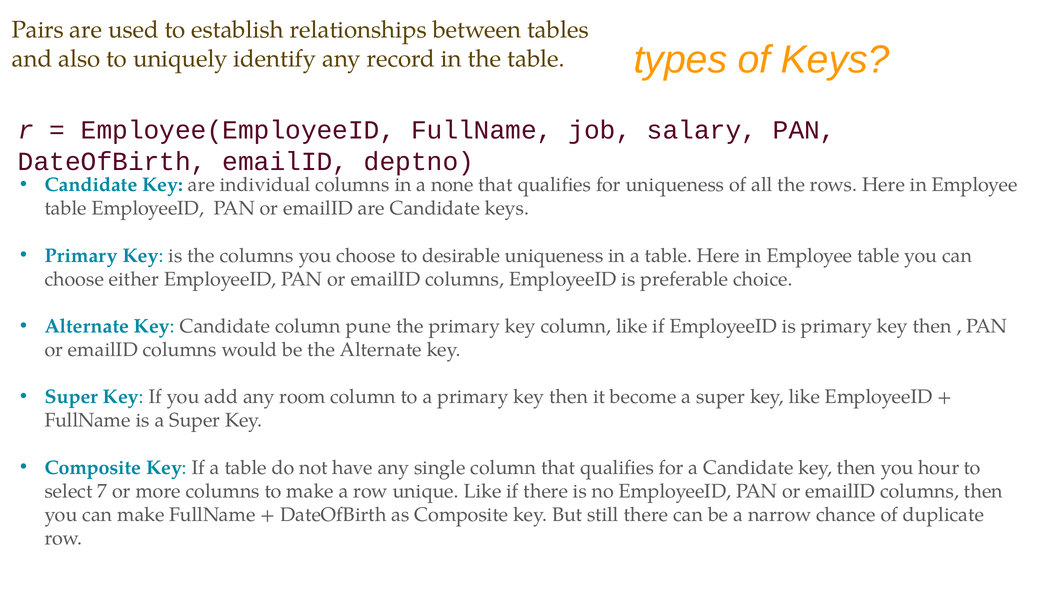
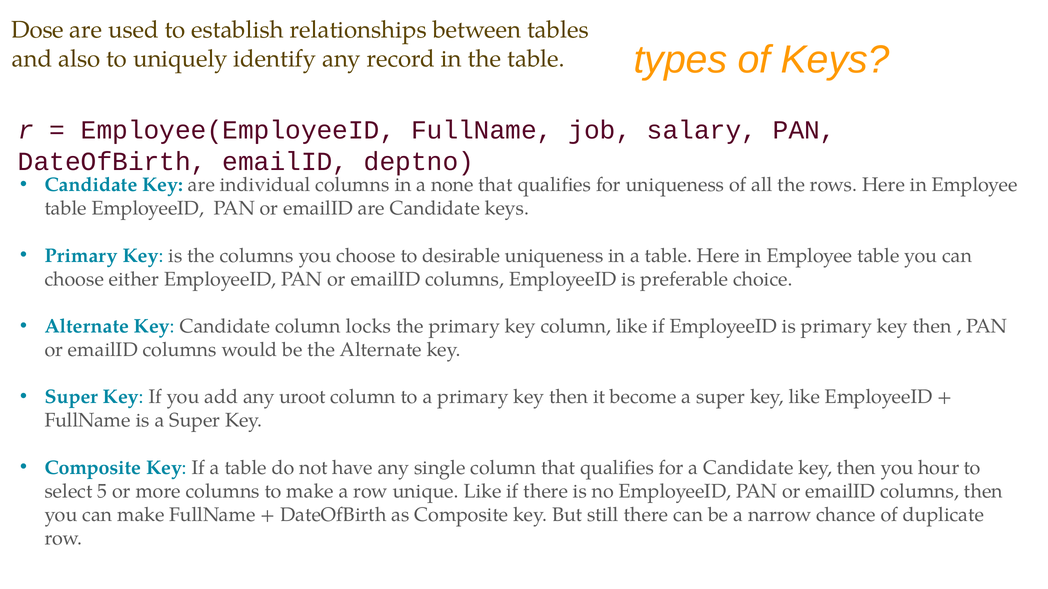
Pairs: Pairs -> Dose (38, 30)
pune: pune -> locks (368, 326)
room: room -> uroot (302, 397)
7: 7 -> 5 (102, 492)
